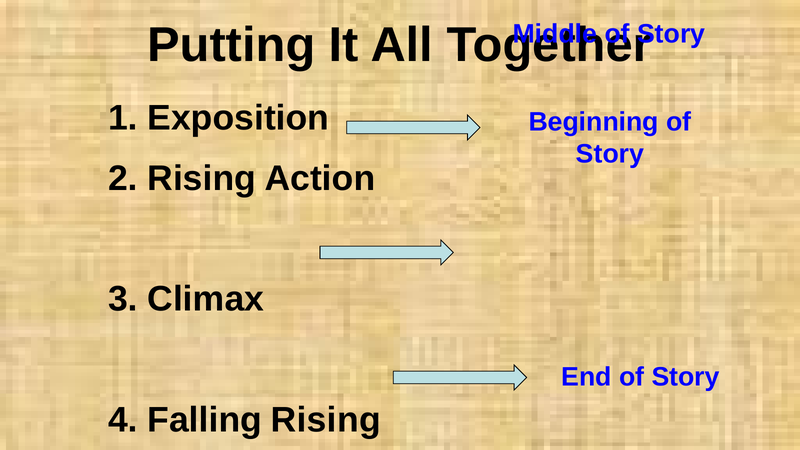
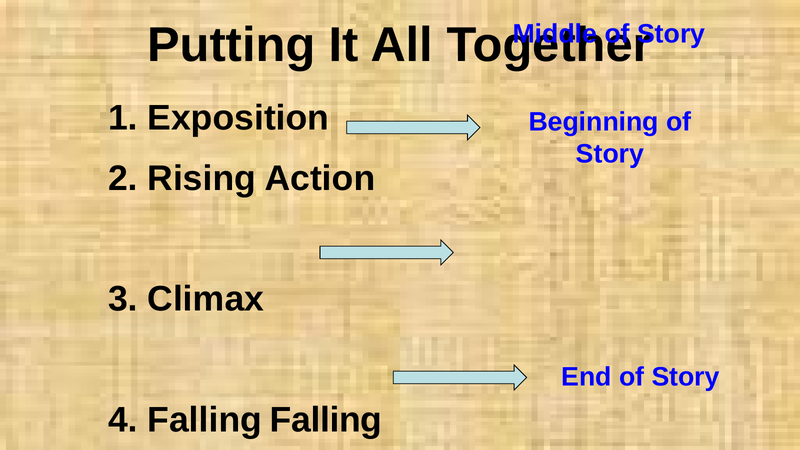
Falling Rising: Rising -> Falling (326, 420)
